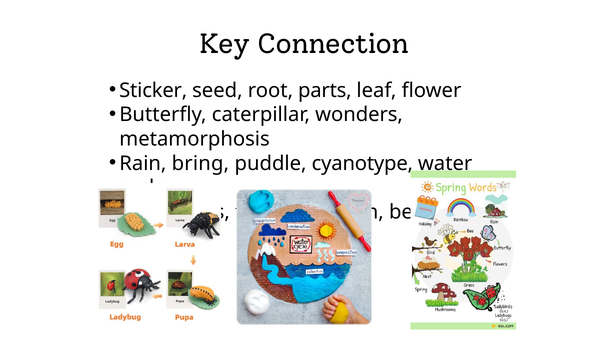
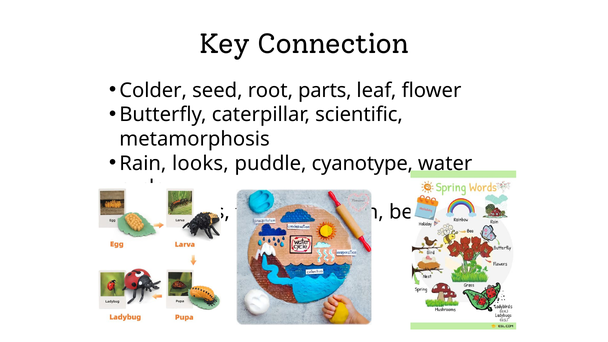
Sticker: Sticker -> Colder (153, 90)
wonders: wonders -> scientific (359, 115)
bring: bring -> looks (200, 163)
